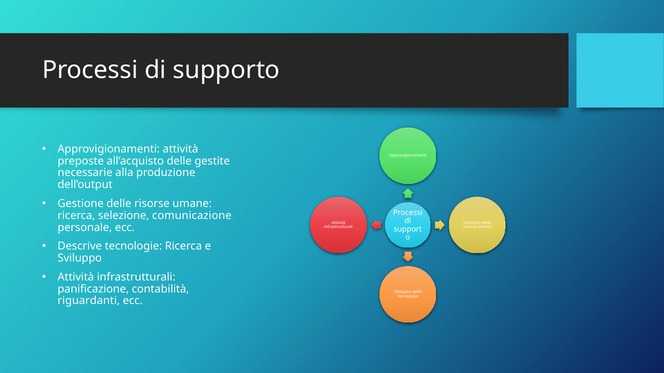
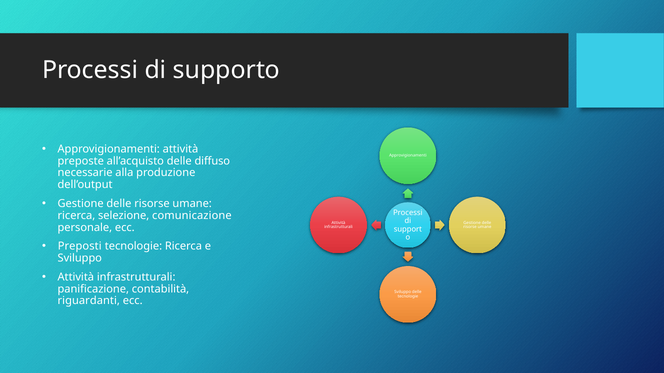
gestite: gestite -> diffuso (212, 161)
Descrive: Descrive -> Preposti (80, 247)
